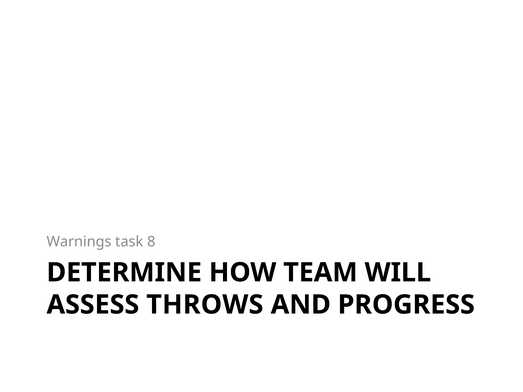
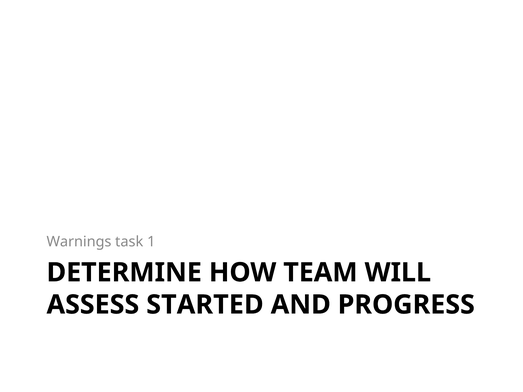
8: 8 -> 1 (151, 242)
THROWS: THROWS -> STARTED (205, 305)
